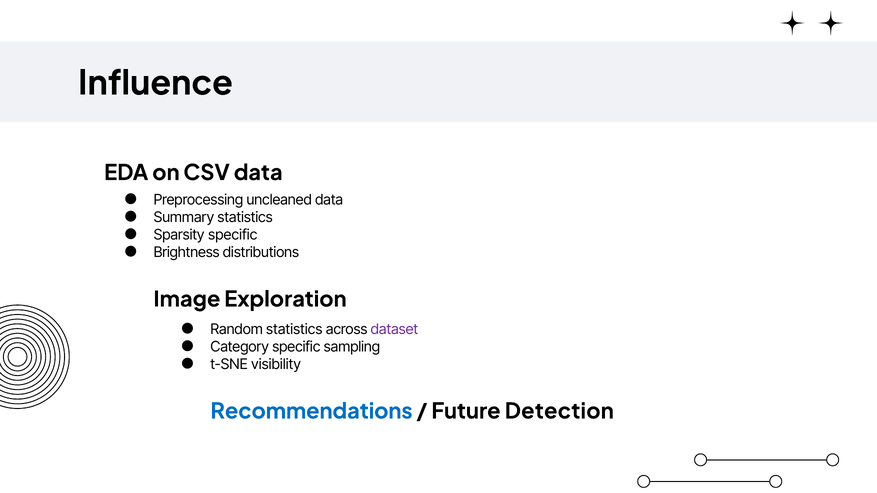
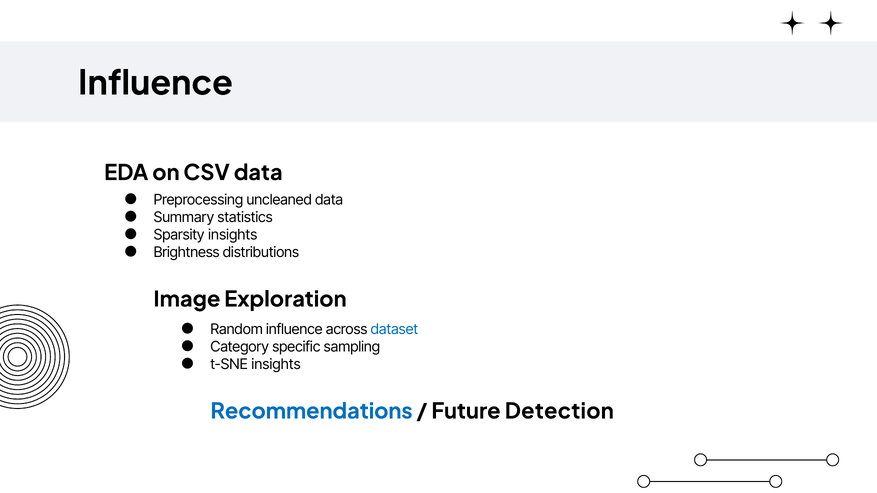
Sparsity specific: specific -> insights (233, 235)
Random statistics: statistics -> influence (294, 330)
dataset colour: purple -> blue (394, 330)
t-SNE visibility: visibility -> insights (276, 365)
